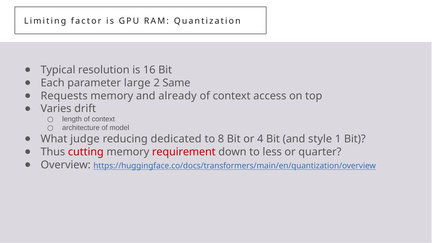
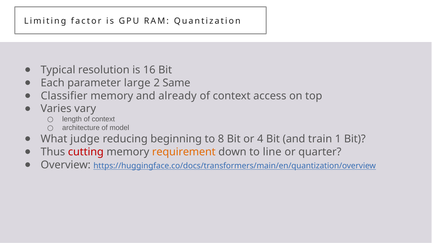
Requests: Requests -> Classifier (64, 96)
drift: drift -> vary (85, 109)
dedicated: dedicated -> beginning (176, 139)
style: style -> train (320, 139)
requirement colour: red -> orange (184, 152)
less: less -> line (272, 152)
